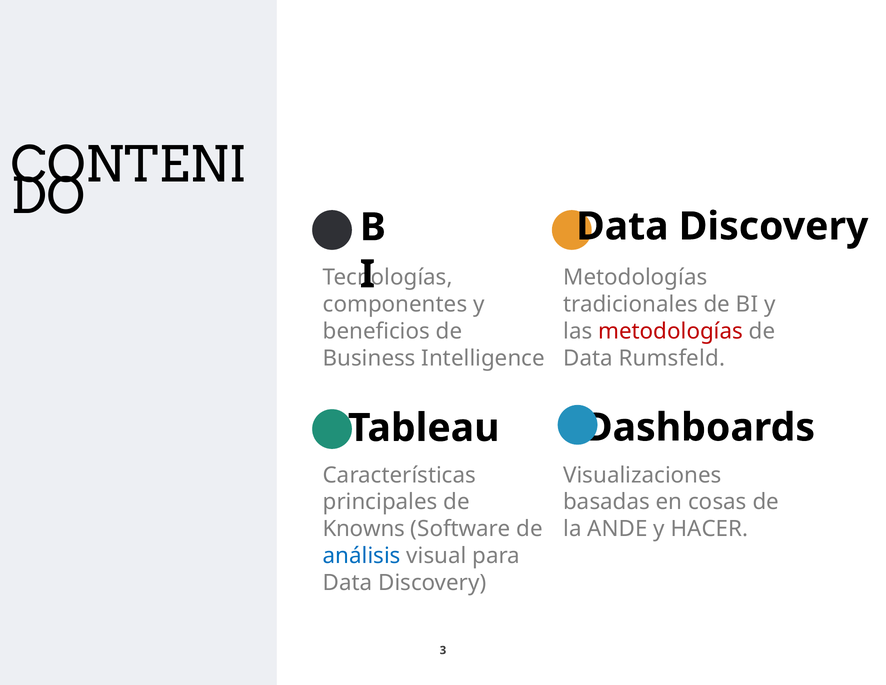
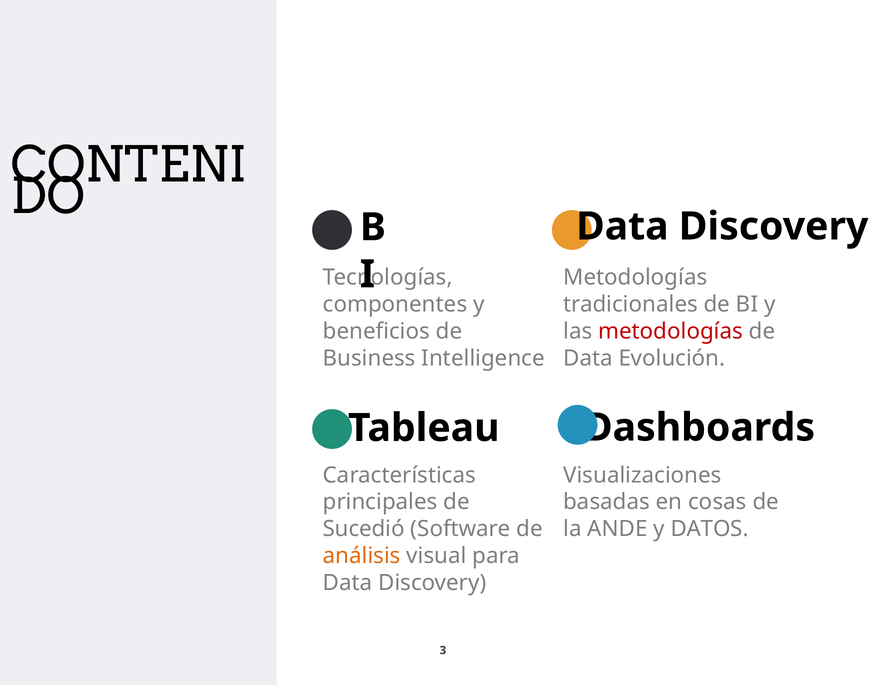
Rumsfeld: Rumsfeld -> Evolución (672, 358)
Knowns: Knowns -> Sucedió (364, 529)
HACER: HACER -> DATOS (710, 529)
análisis colour: blue -> orange (362, 556)
